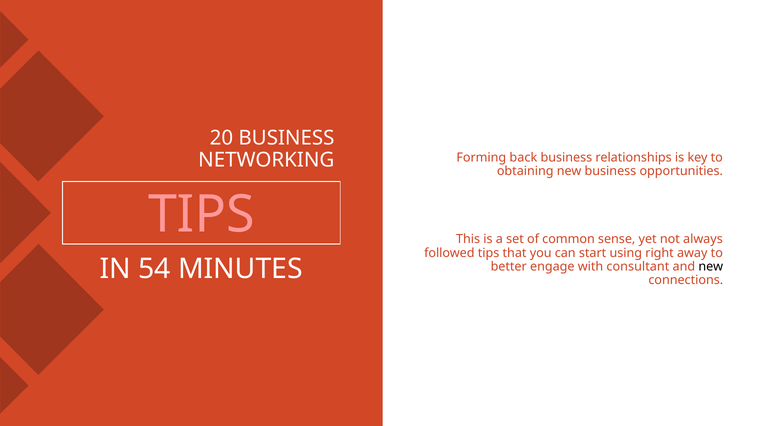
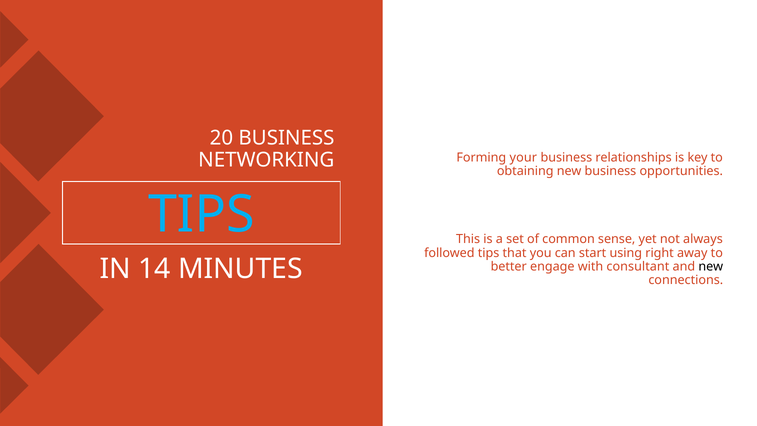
back: back -> your (523, 157)
TIPS colour: pink -> light blue (201, 215)
54: 54 -> 14 (154, 269)
